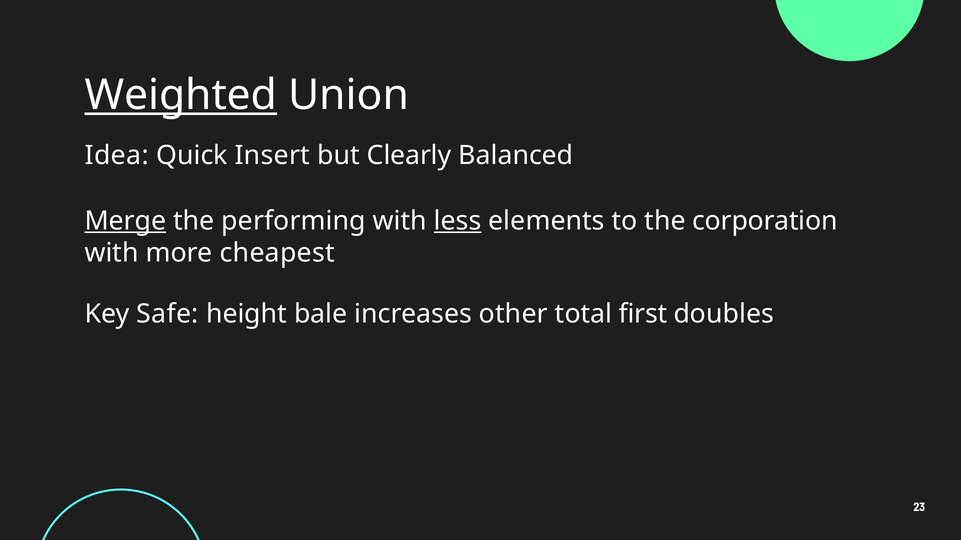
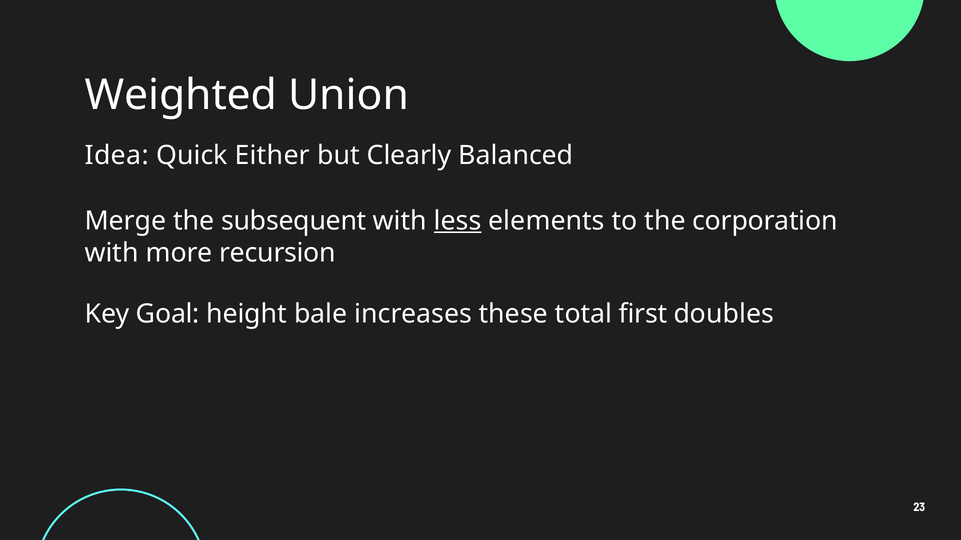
Weighted underline: present -> none (181, 95)
Insert: Insert -> Either (272, 156)
Merge underline: present -> none (125, 221)
performing: performing -> subsequent (294, 221)
cheapest: cheapest -> recursion (278, 253)
Safe: Safe -> Goal (168, 314)
other: other -> these (513, 314)
